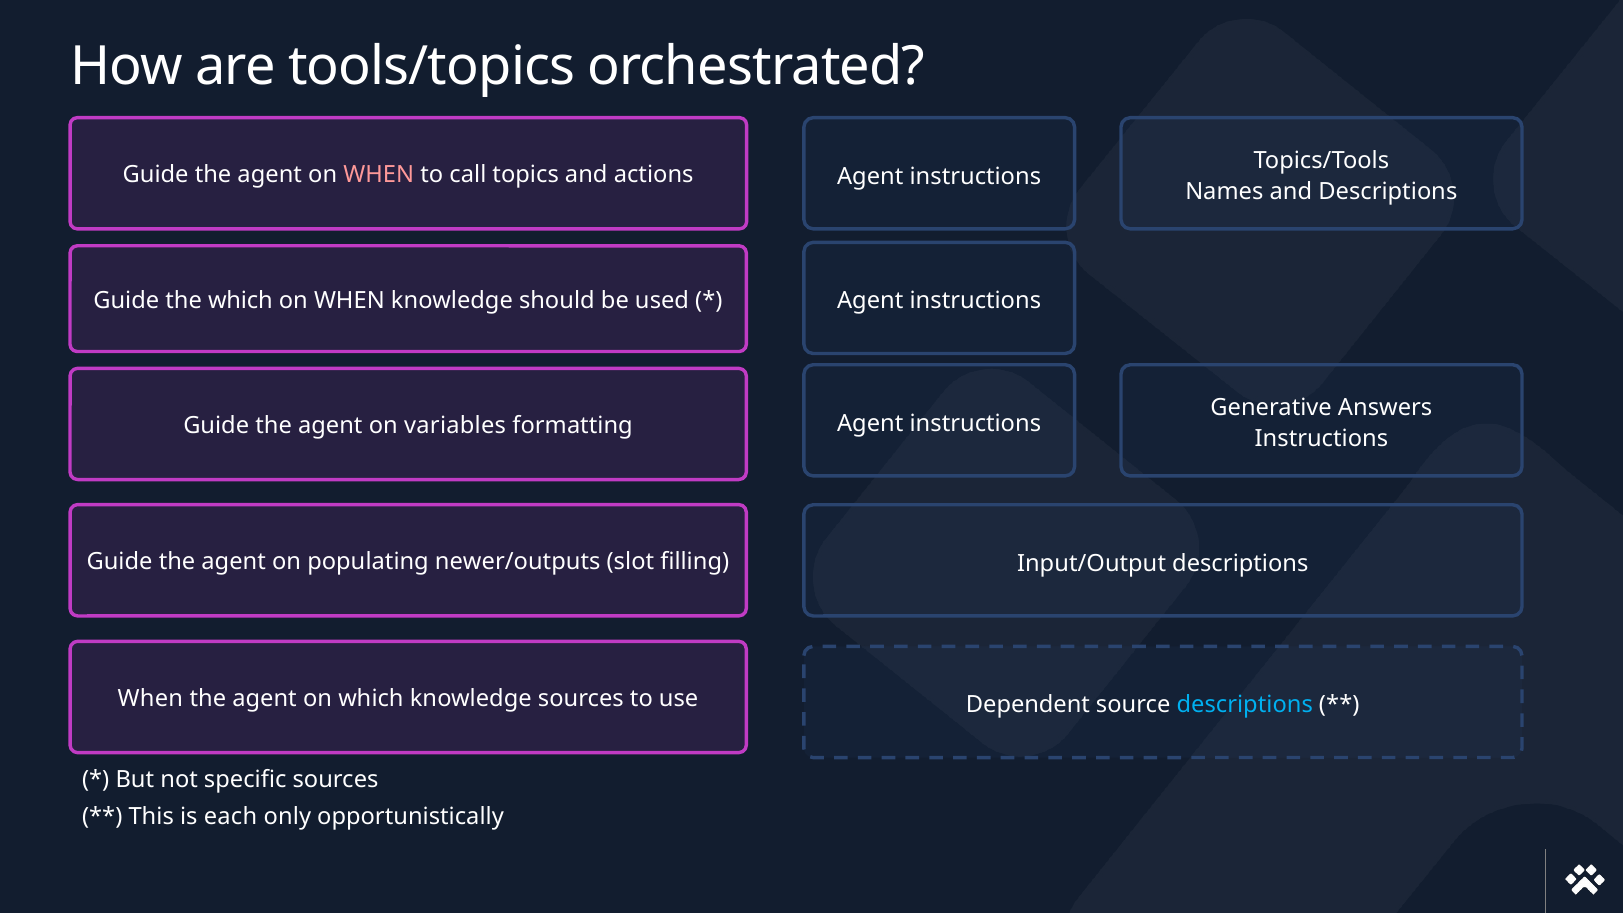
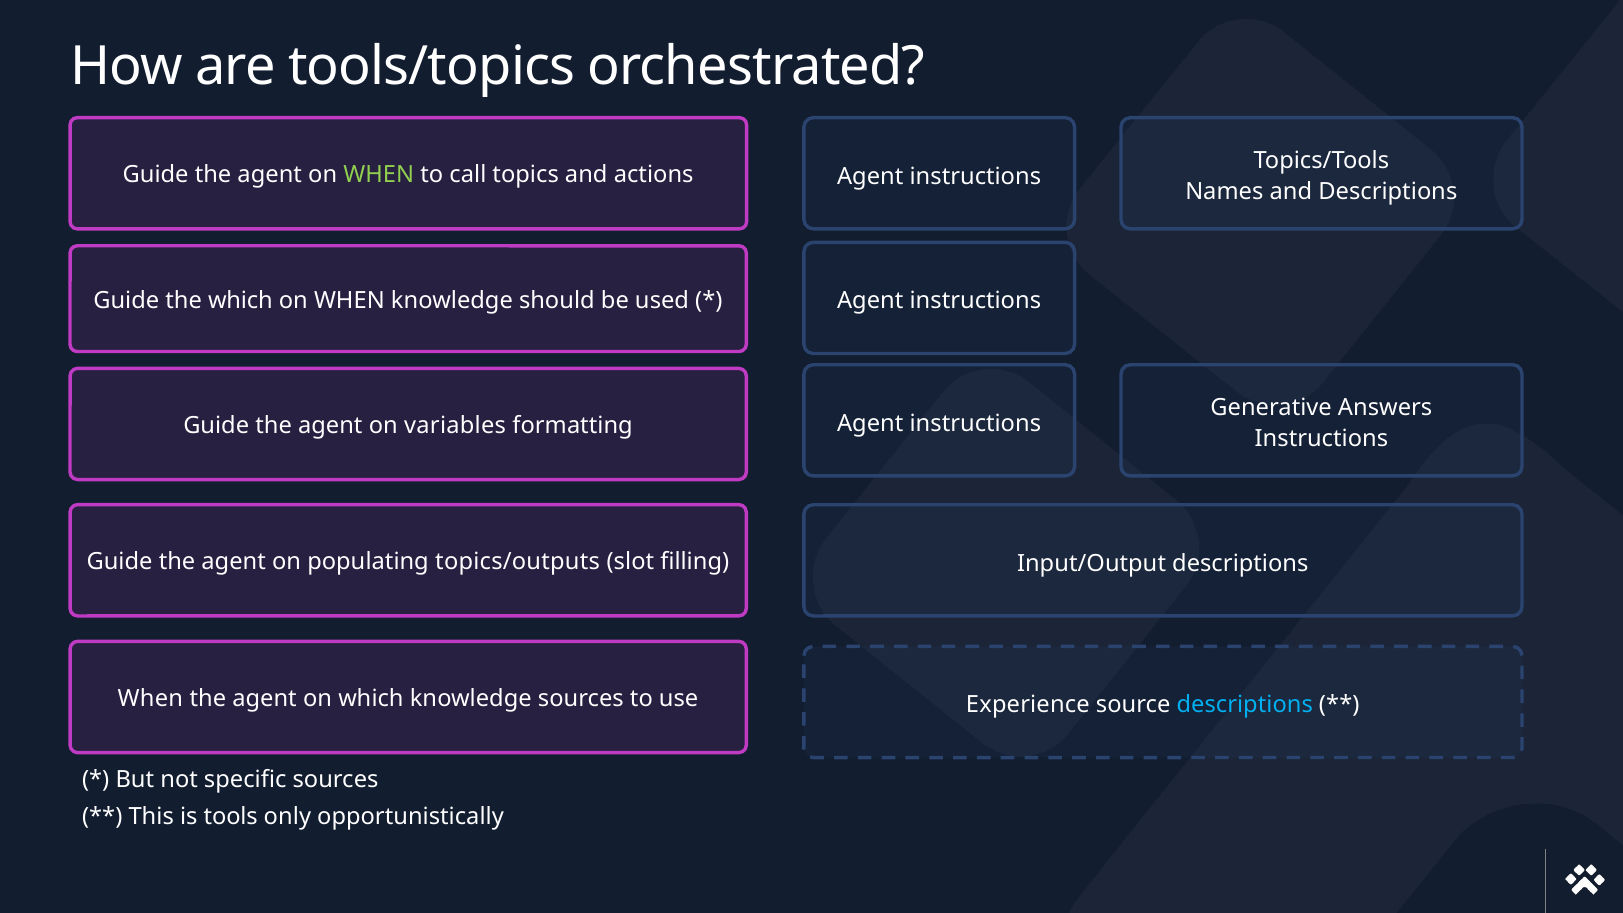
WHEN colour: pink -> light green (379, 175)
newer/outputs: newer/outputs -> topics/outputs (518, 562)
Dependent: Dependent -> Experience (1028, 705)
each: each -> tools (231, 817)
